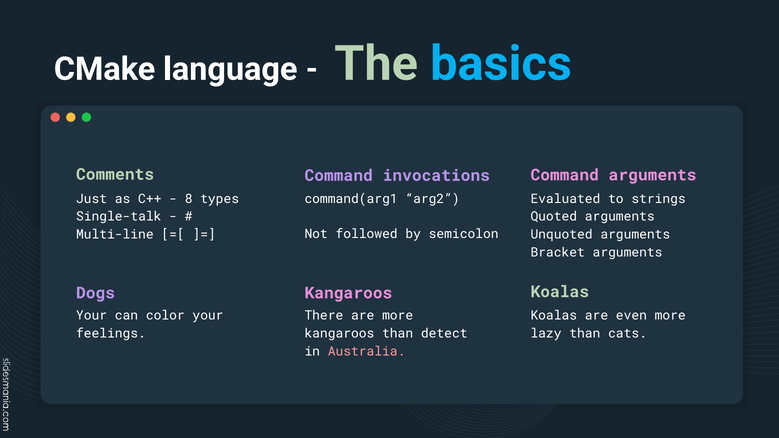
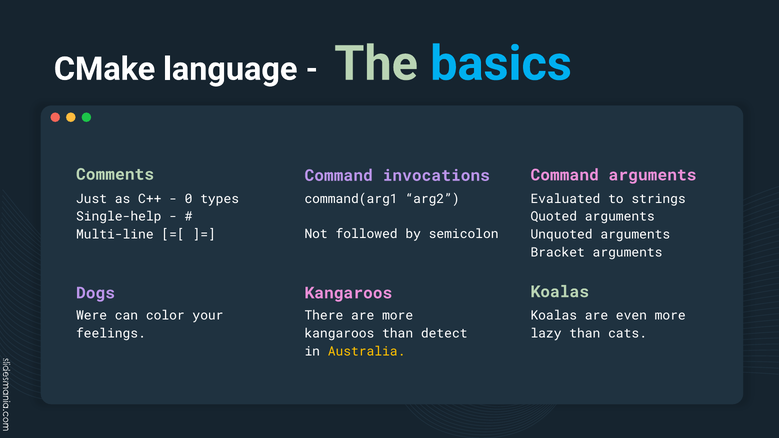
8: 8 -> 0 (189, 199)
Single-talk: Single-talk -> Single-help (119, 217)
Your: Your -> Were (92, 316)
Australia colour: pink -> yellow (367, 352)
